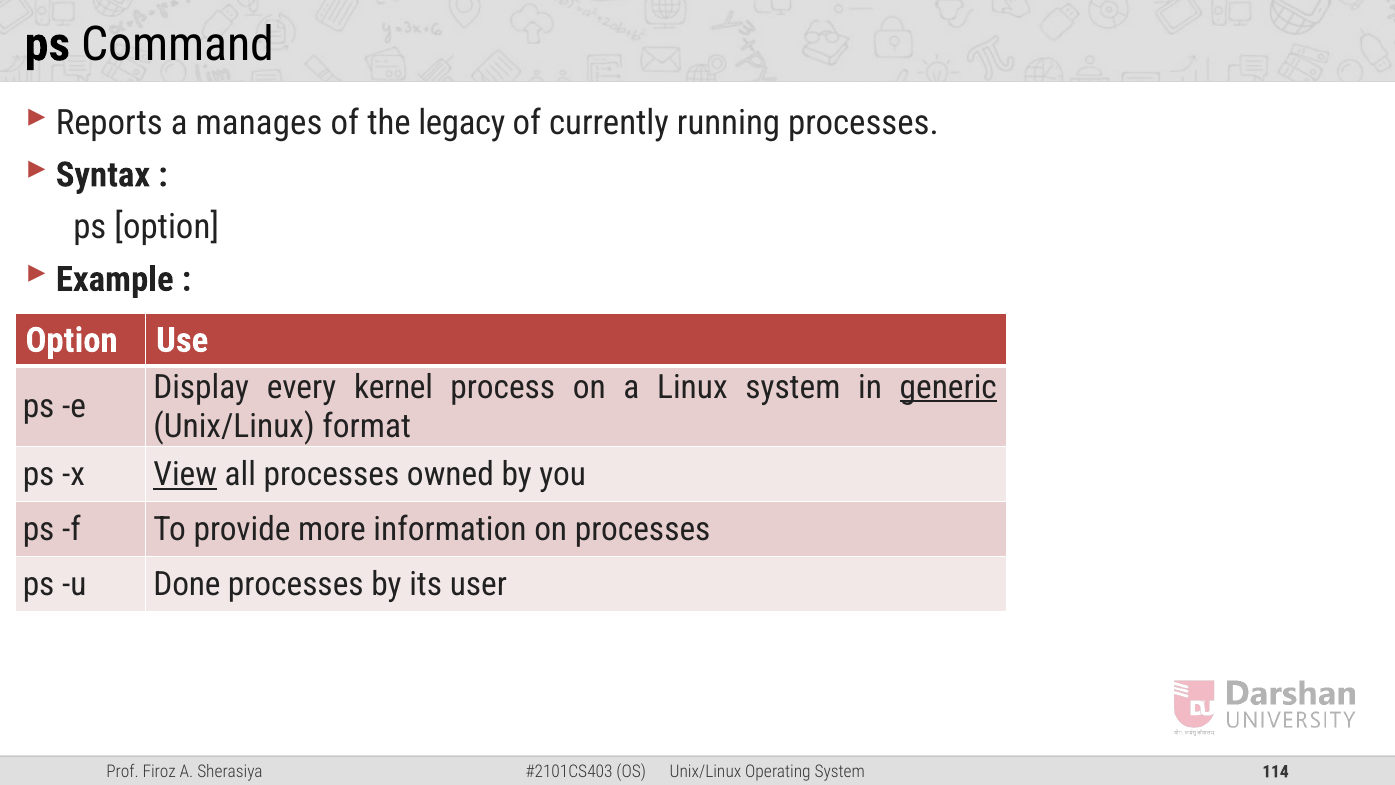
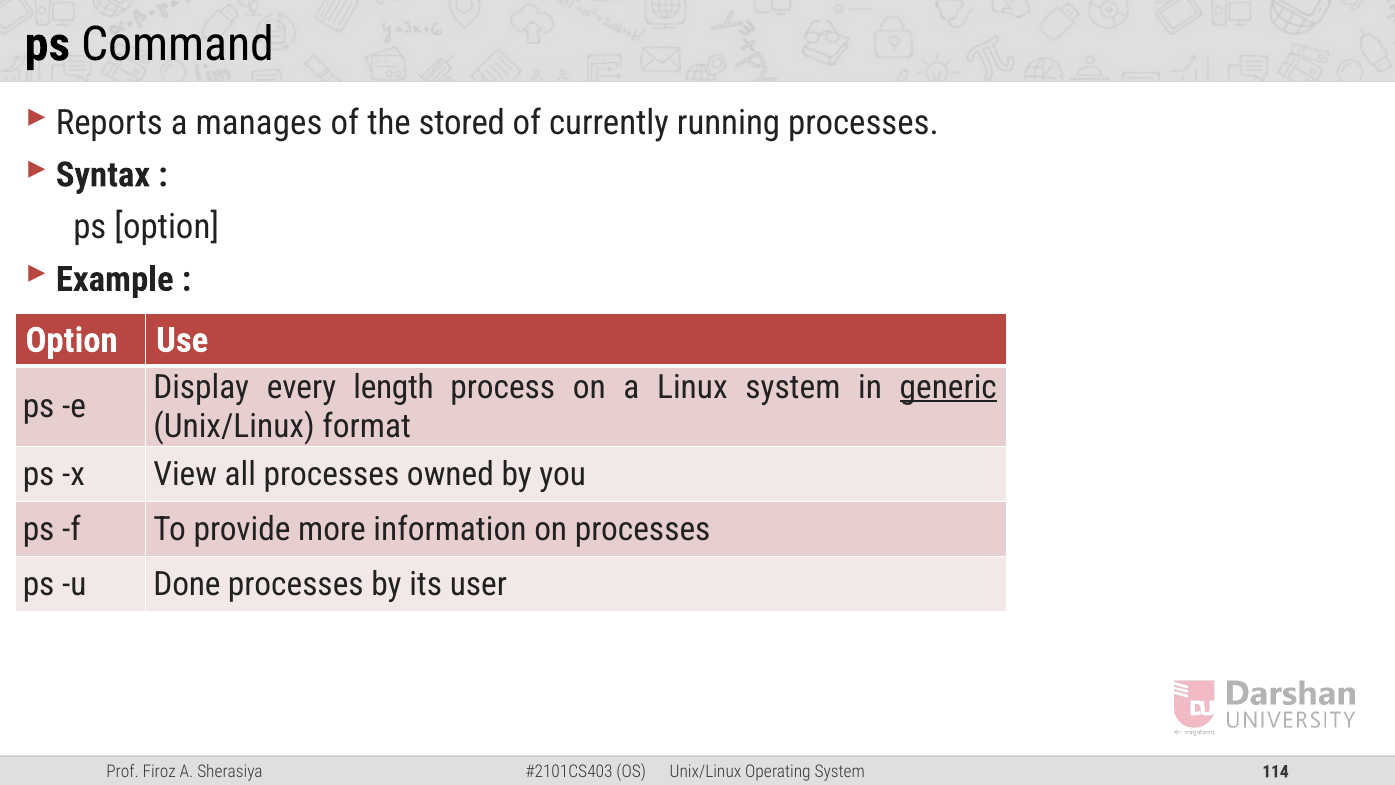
legacy: legacy -> stored (462, 123)
kernel: kernel -> length (394, 387)
View underline: present -> none (185, 474)
